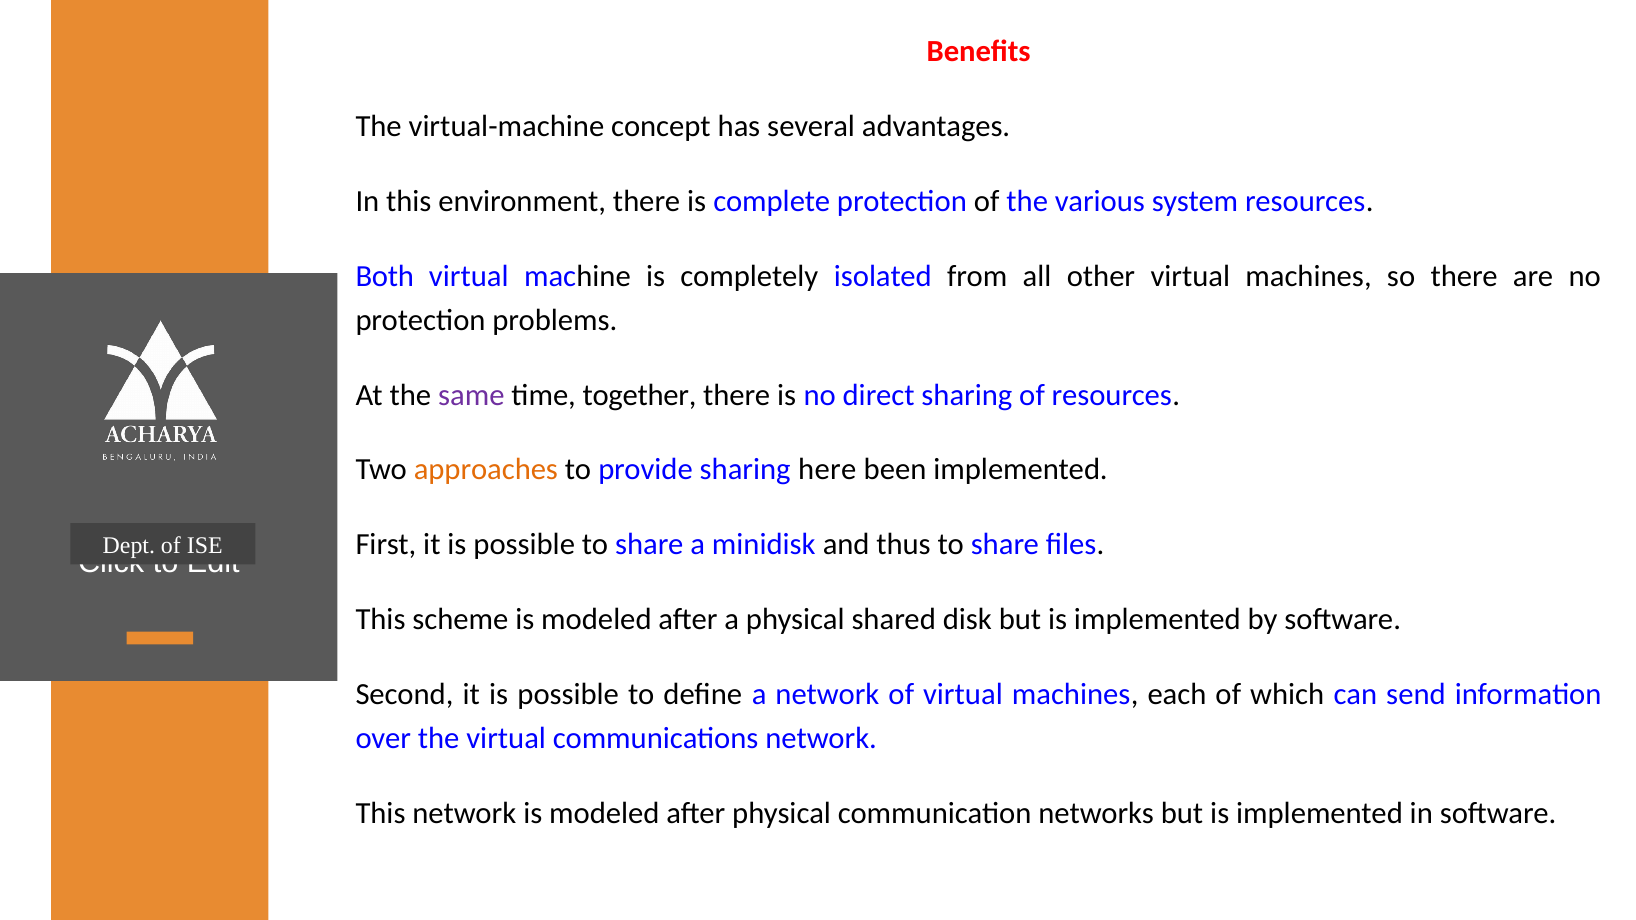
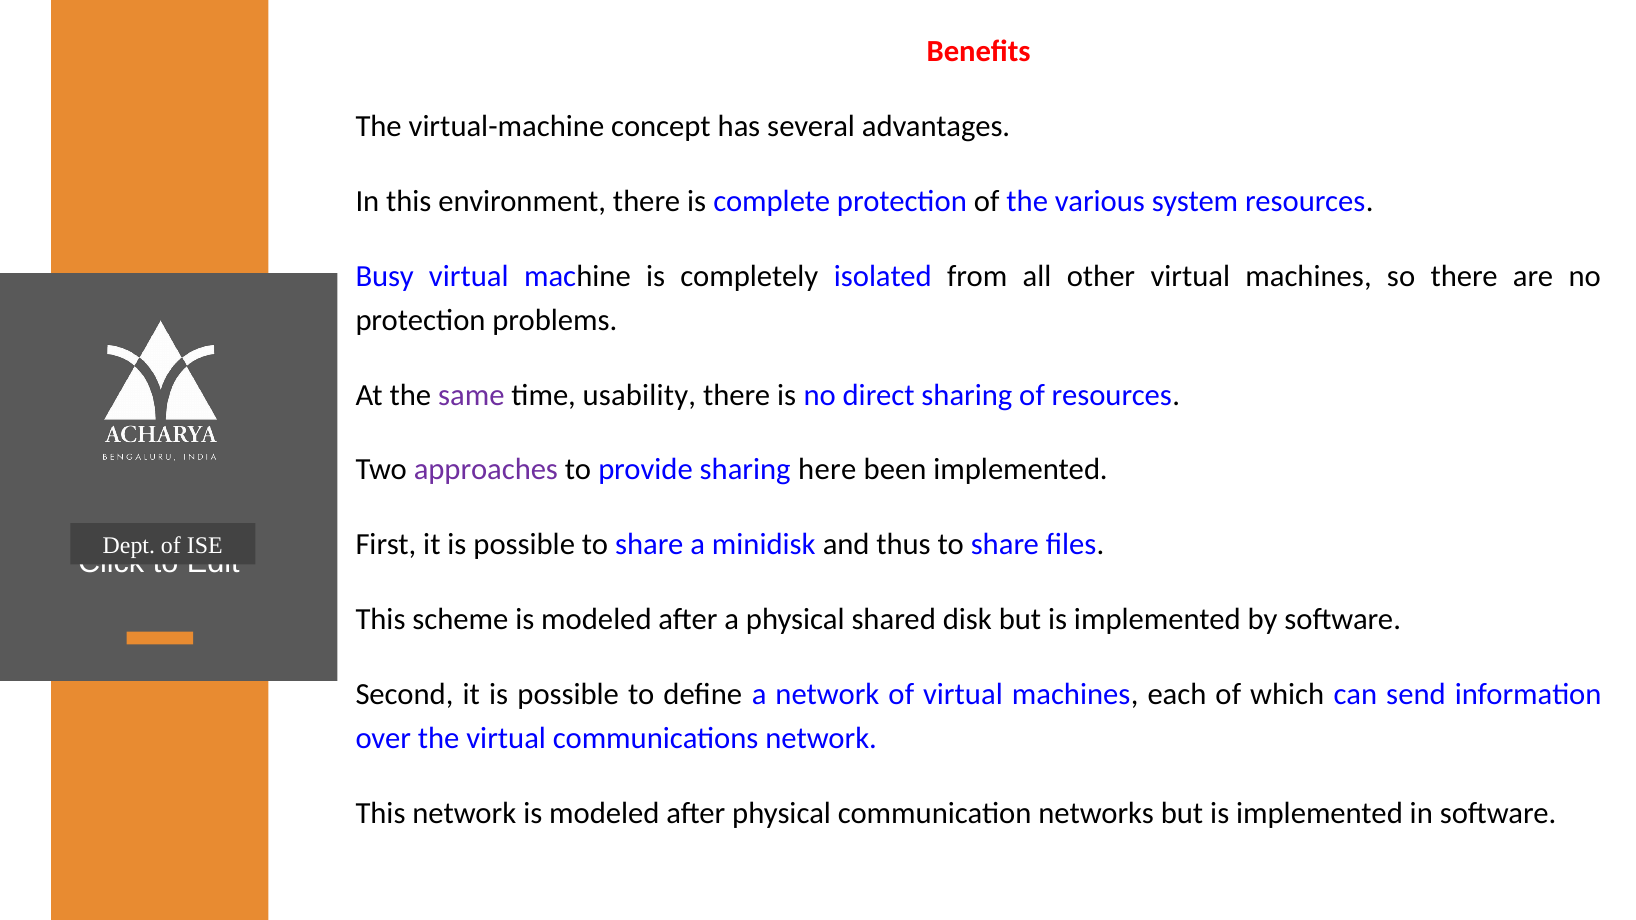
Both: Both -> Busy (385, 276)
together: together -> usability (639, 395)
approaches colour: orange -> purple (486, 470)
